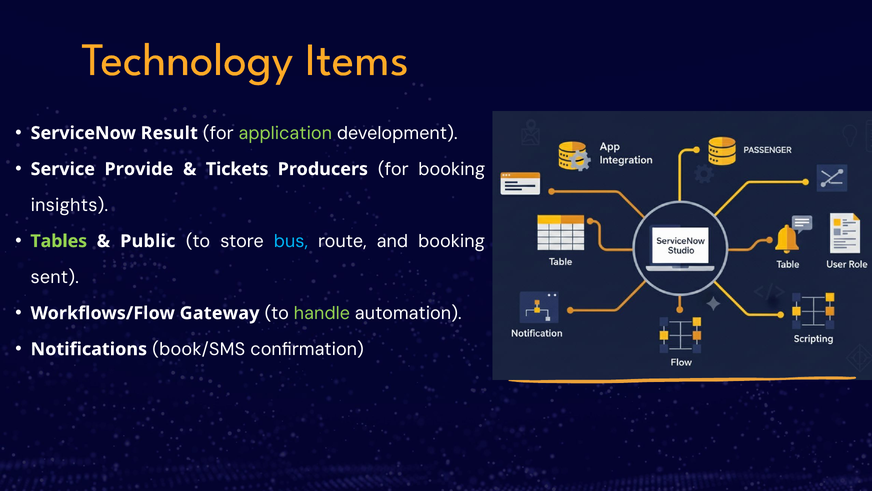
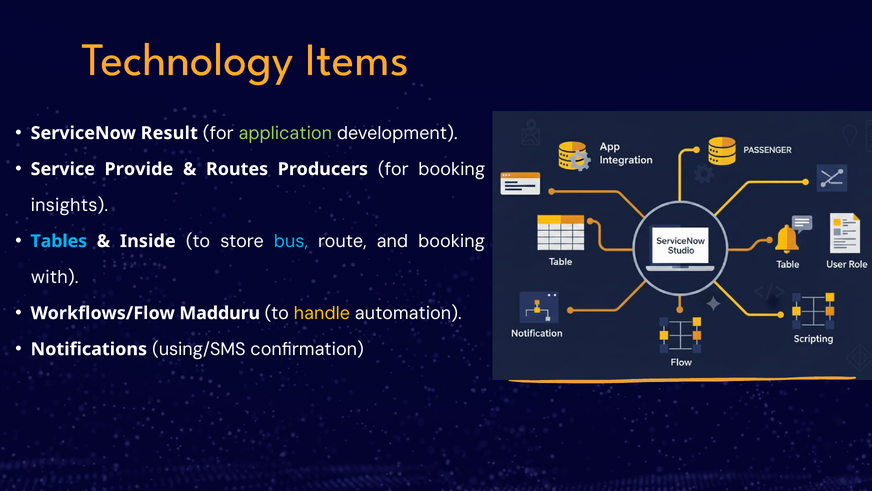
Tickets: Tickets -> Routes (237, 169)
Tables colour: light green -> light blue (59, 241)
Public: Public -> Inside (148, 241)
sent: sent -> with (55, 277)
Gateway: Gateway -> Madduru (220, 313)
handle colour: light green -> yellow (322, 313)
book/SMS: book/SMS -> using/SMS (199, 349)
